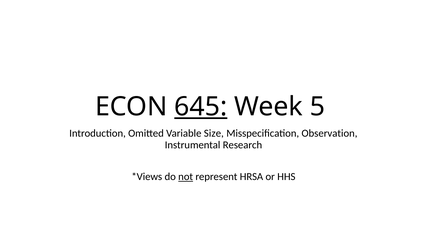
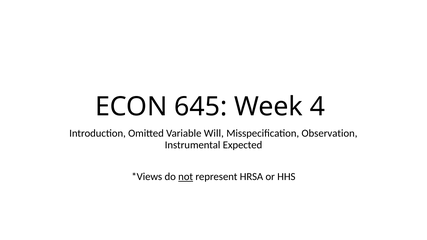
645 underline: present -> none (201, 107)
5: 5 -> 4 (317, 107)
Size: Size -> Will (214, 133)
Research: Research -> Expected (242, 145)
